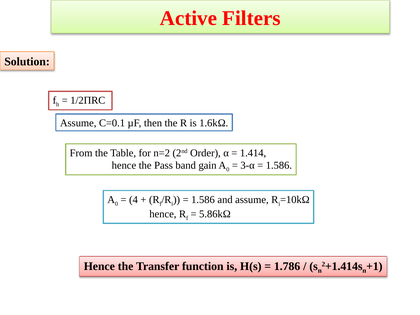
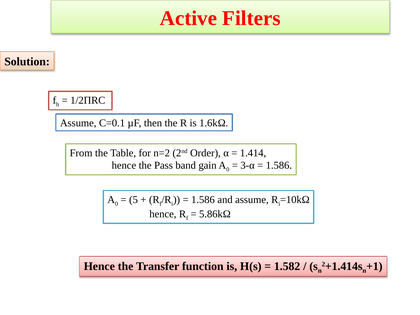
4: 4 -> 5 (133, 200)
1.786: 1.786 -> 1.582 (287, 266)
